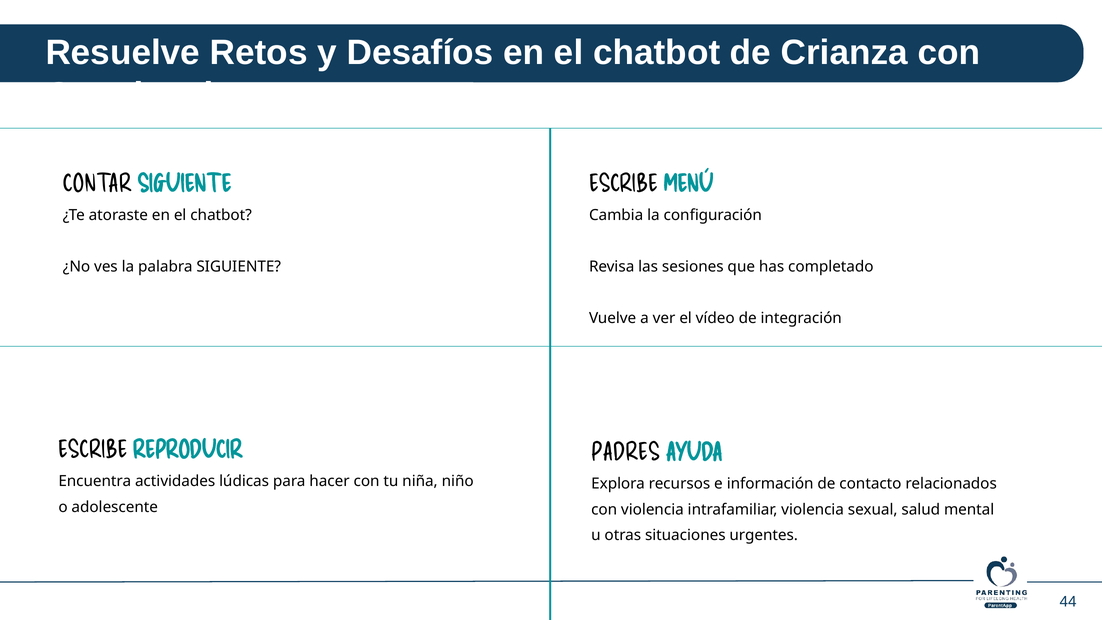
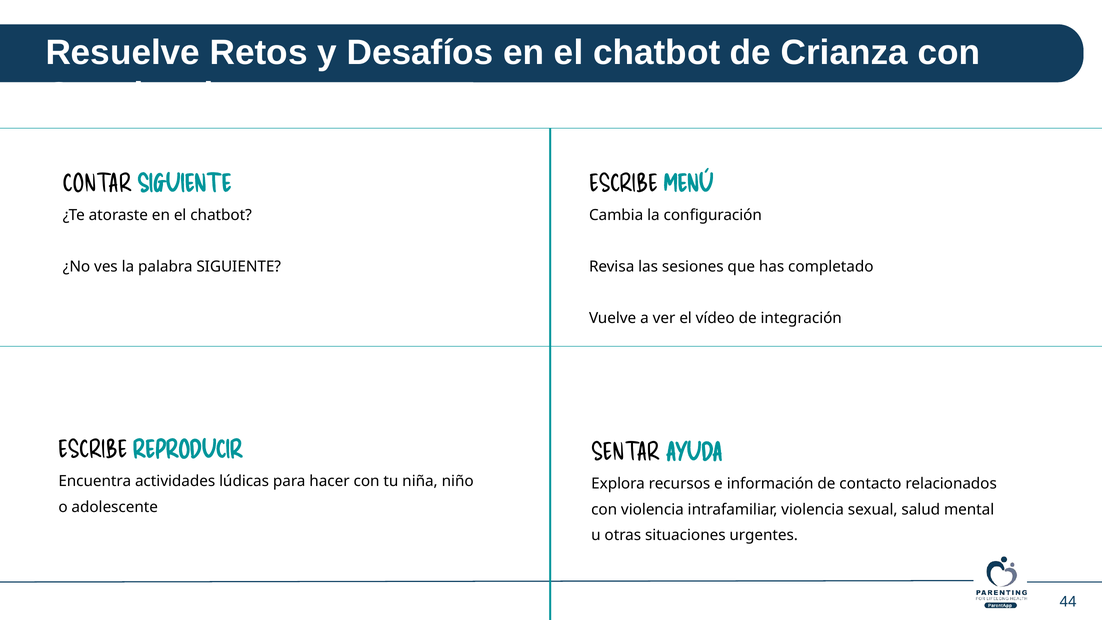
PADRES: PADRES -> SENTAR (626, 453)
